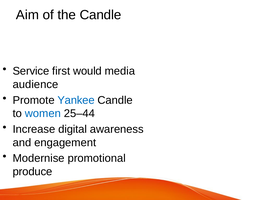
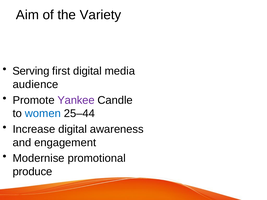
the Candle: Candle -> Variety (100, 15)
Service: Service -> Serving (31, 71)
first would: would -> digital (87, 71)
Yankee colour: blue -> purple (76, 100)
